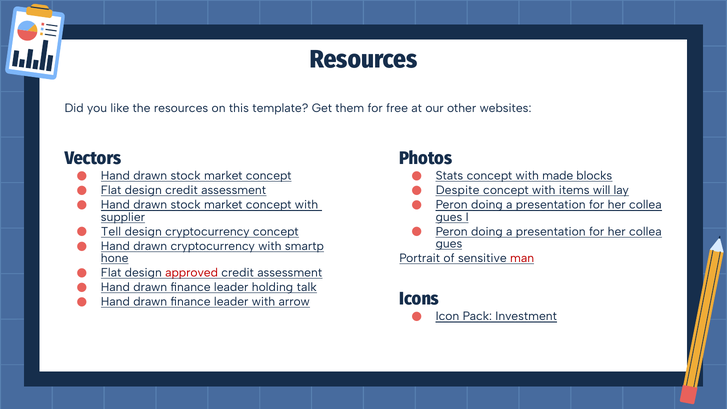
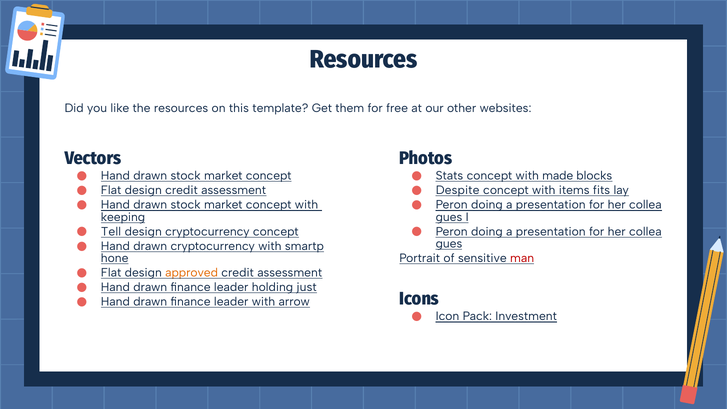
will: will -> fits (602, 190)
supplier: supplier -> keeping (123, 217)
approved colour: red -> orange (192, 273)
talk: talk -> just (307, 287)
